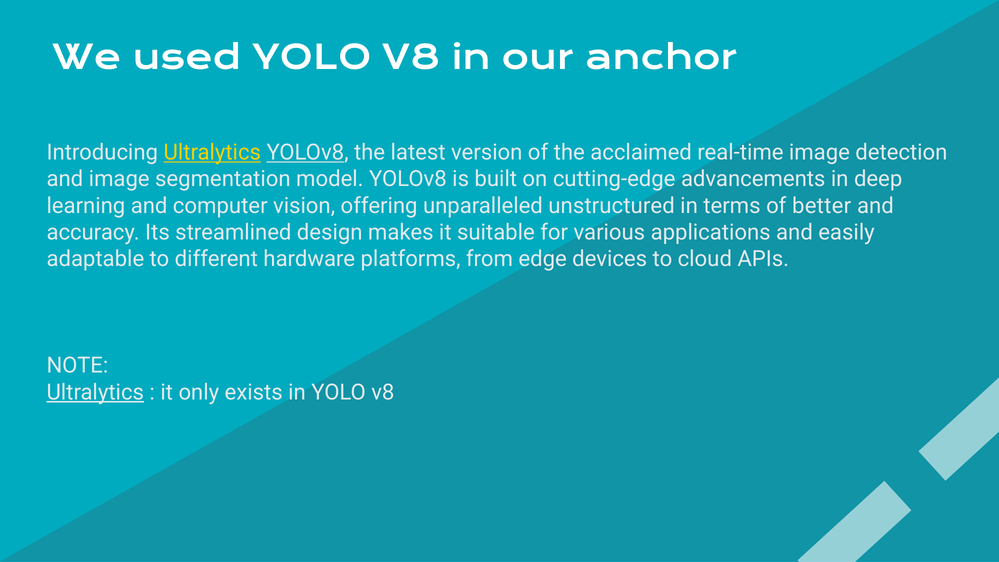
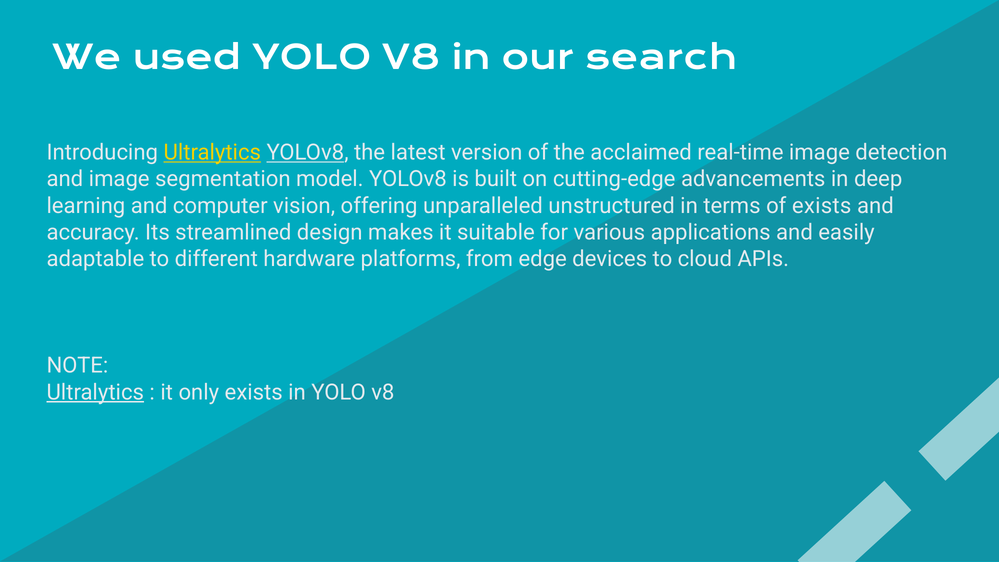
anchor: anchor -> search (661, 58)
of better: better -> exists (822, 206)
